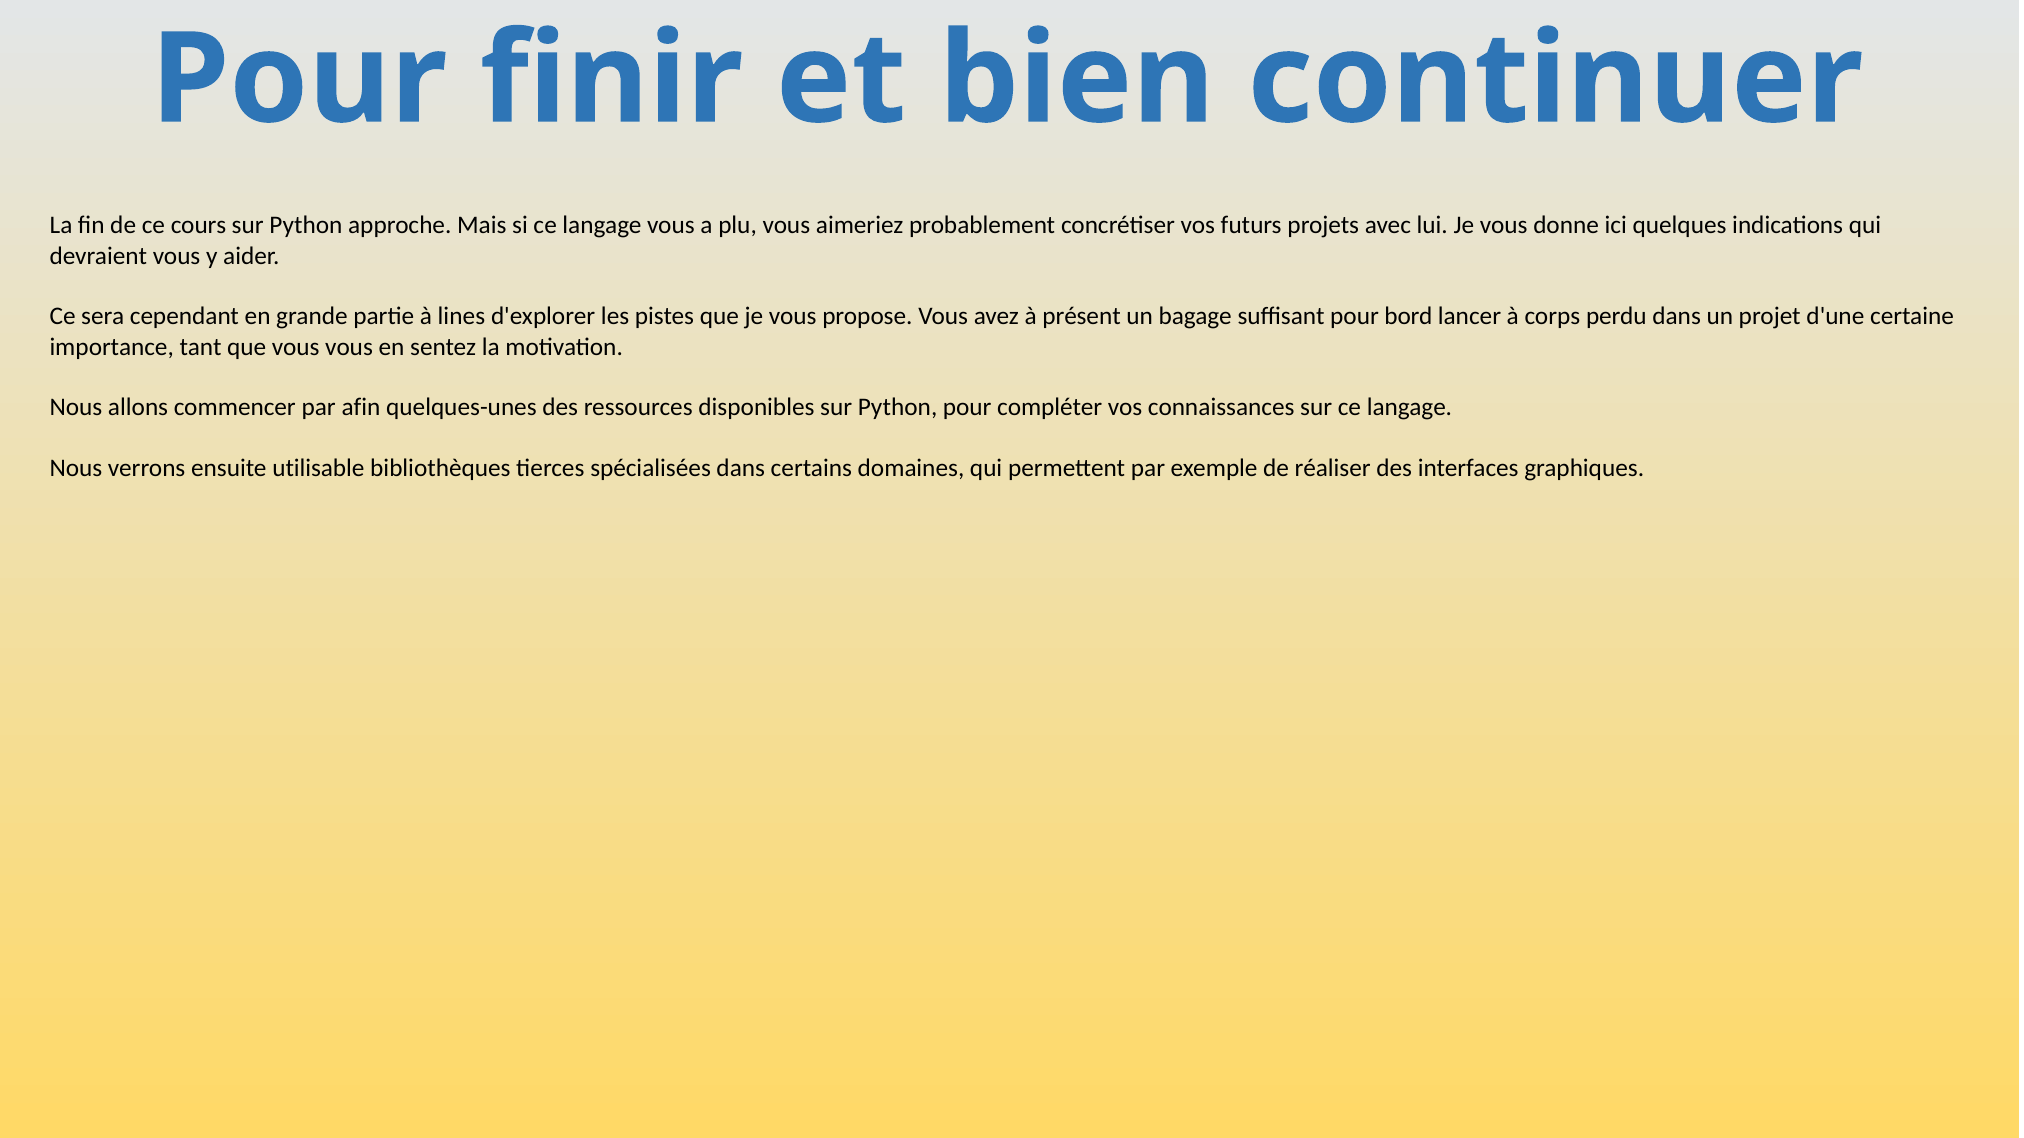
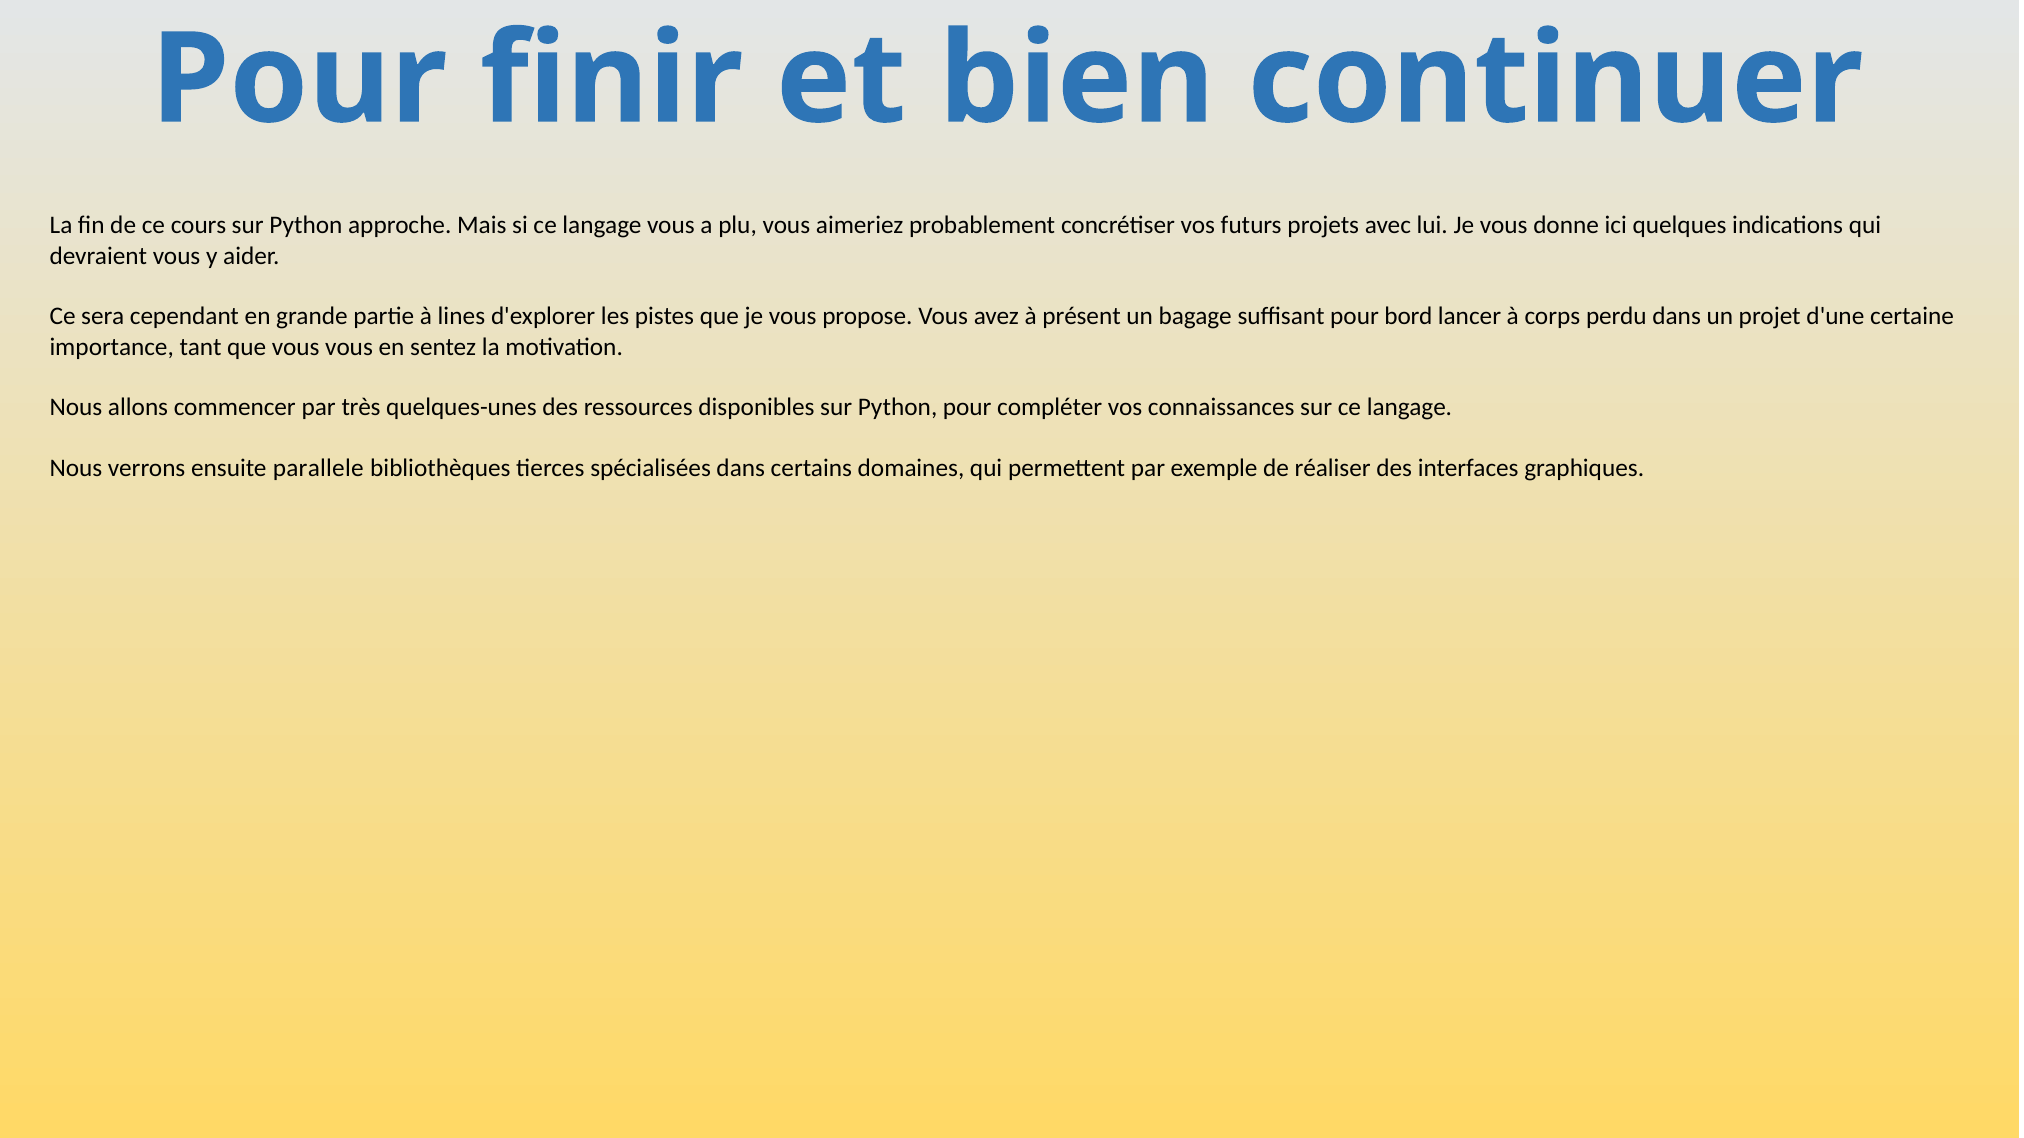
afin: afin -> très (361, 408)
utilisable: utilisable -> parallele (318, 468)
